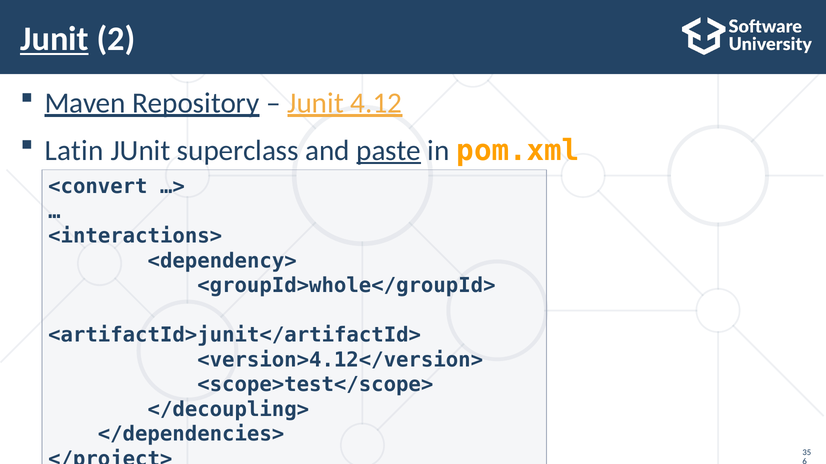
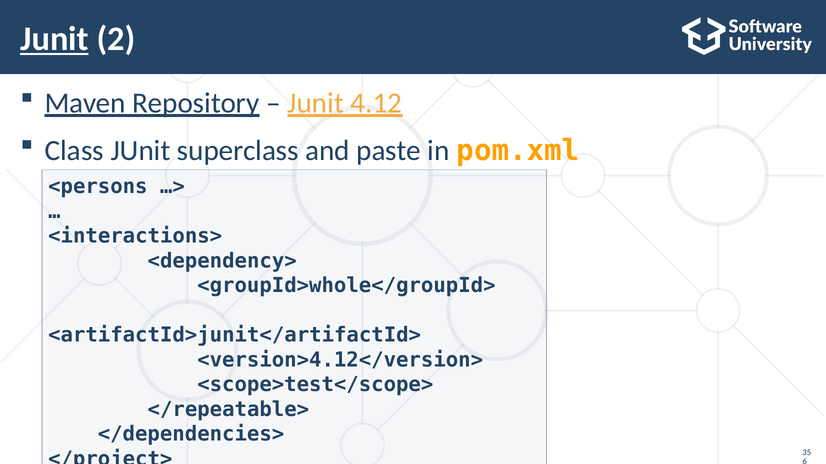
Latin: Latin -> Class (74, 151)
paste underline: present -> none (389, 151)
<convert: <convert -> <persons (98, 187)
</decoupling>: </decoupling> -> </repeatable> (228, 410)
